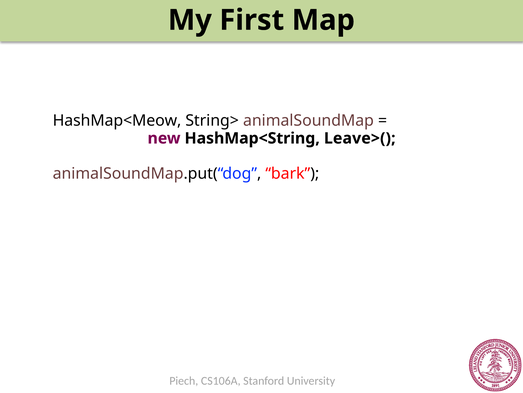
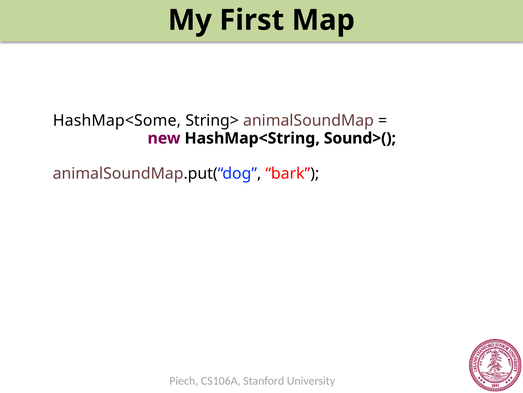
HashMap<Meow: HashMap<Meow -> HashMap<Some (117, 120)
Leave>(: Leave>( -> Sound>( (360, 138)
